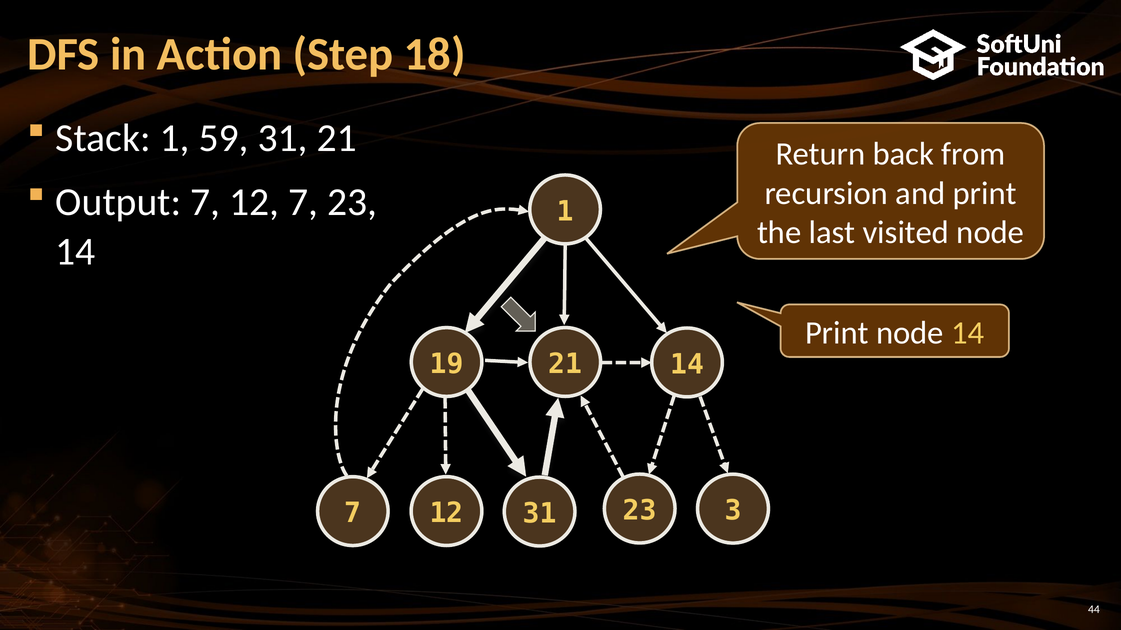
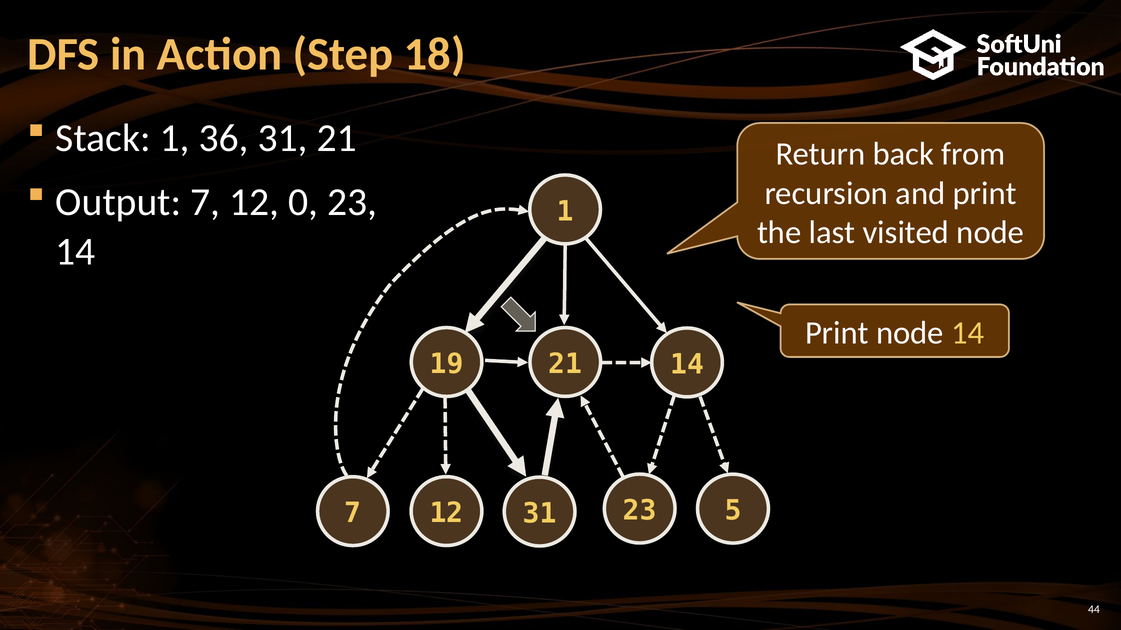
59: 59 -> 36 (224, 138)
12 7: 7 -> 0 (303, 202)
3: 3 -> 5 (733, 511)
